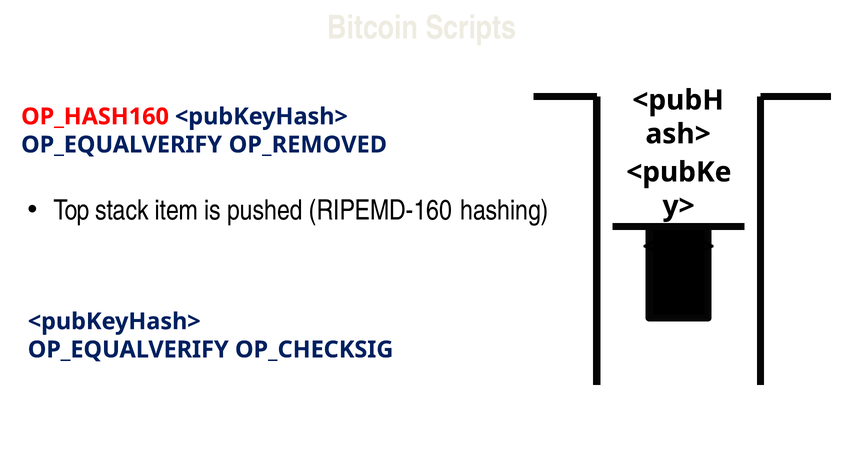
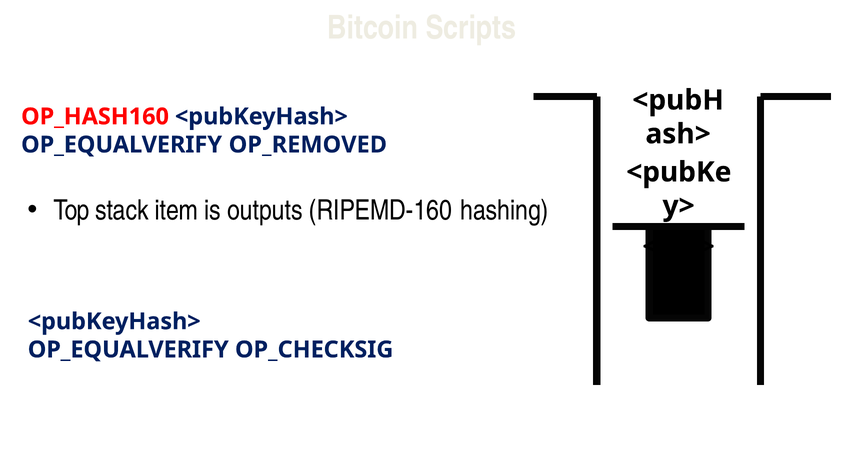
pushed: pushed -> outputs (265, 211)
